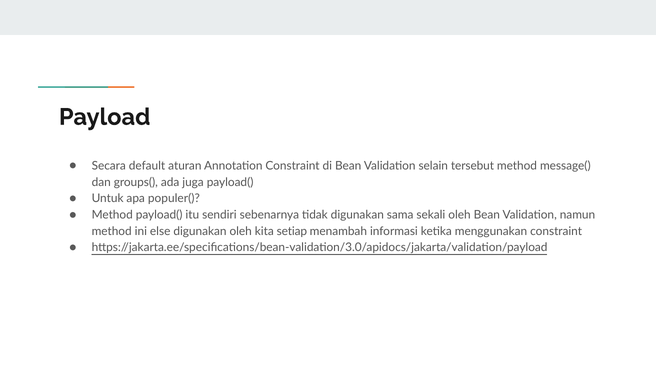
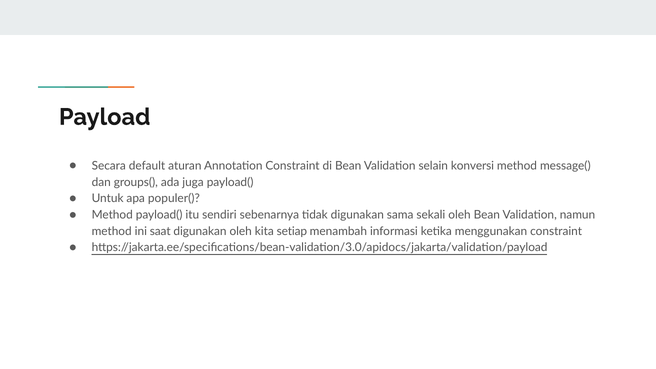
tersebut: tersebut -> konversi (472, 166)
else: else -> saat (160, 231)
